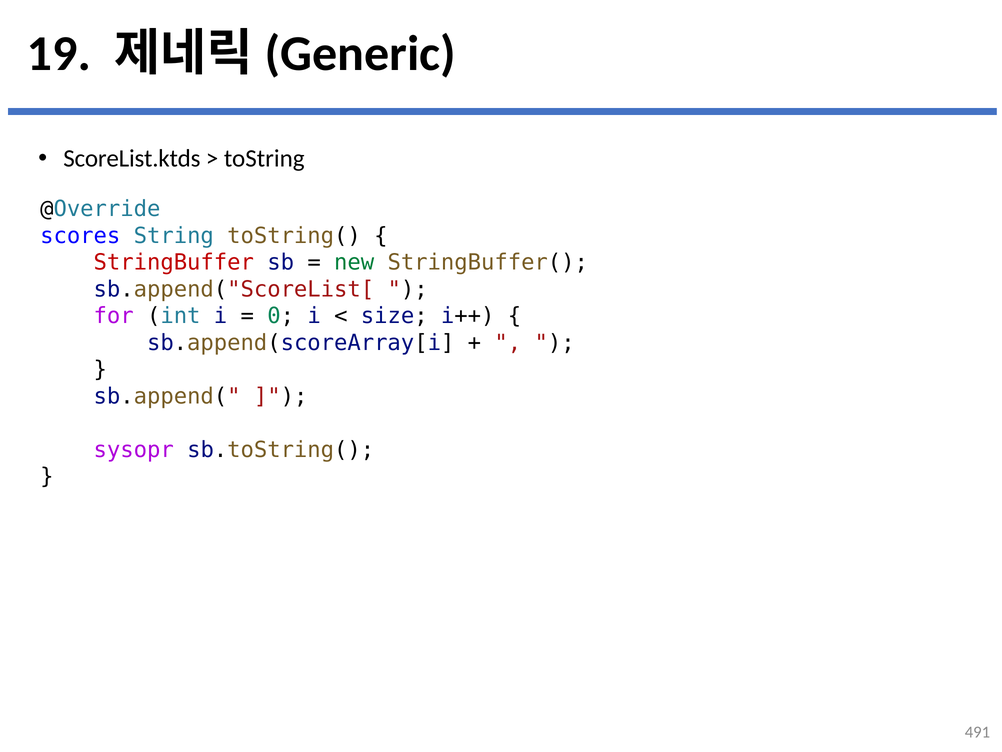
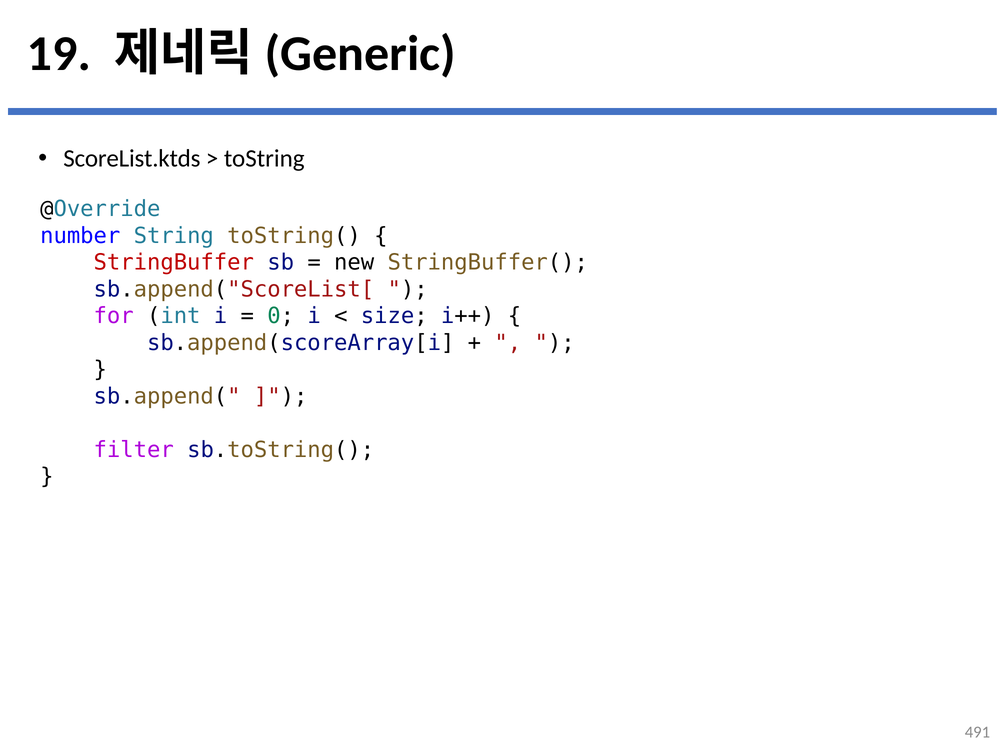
scores: scores -> number (80, 236)
new colour: green -> black (354, 262)
sysopr: sysopr -> filter (134, 449)
